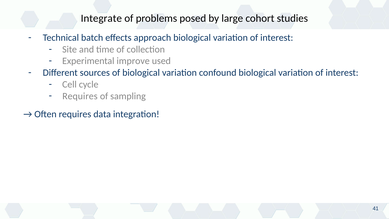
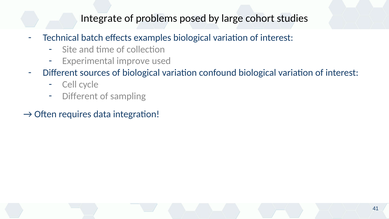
approach: approach -> examples (152, 38)
Requires: Requires -> Different (80, 96)
